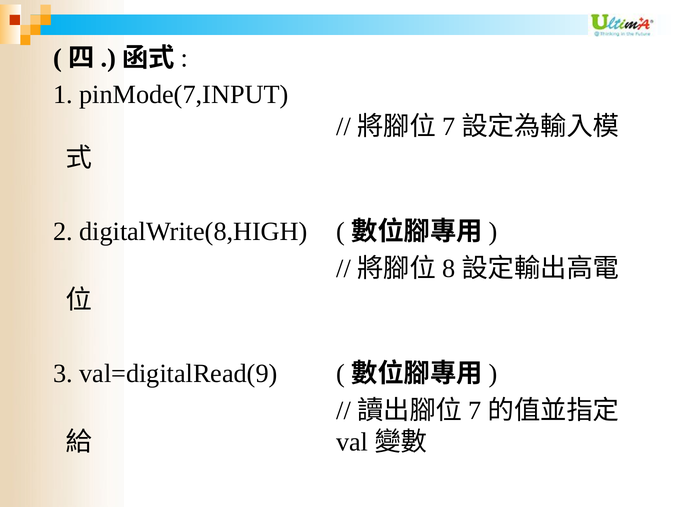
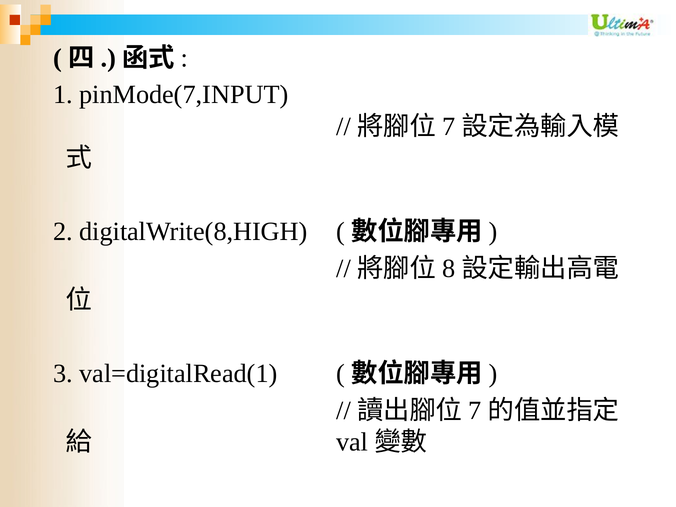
val=digitalRead(9: val=digitalRead(9 -> val=digitalRead(1 (178, 374)
